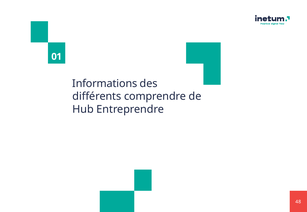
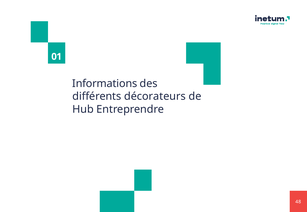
comprendre: comprendre -> décorateurs (155, 97)
